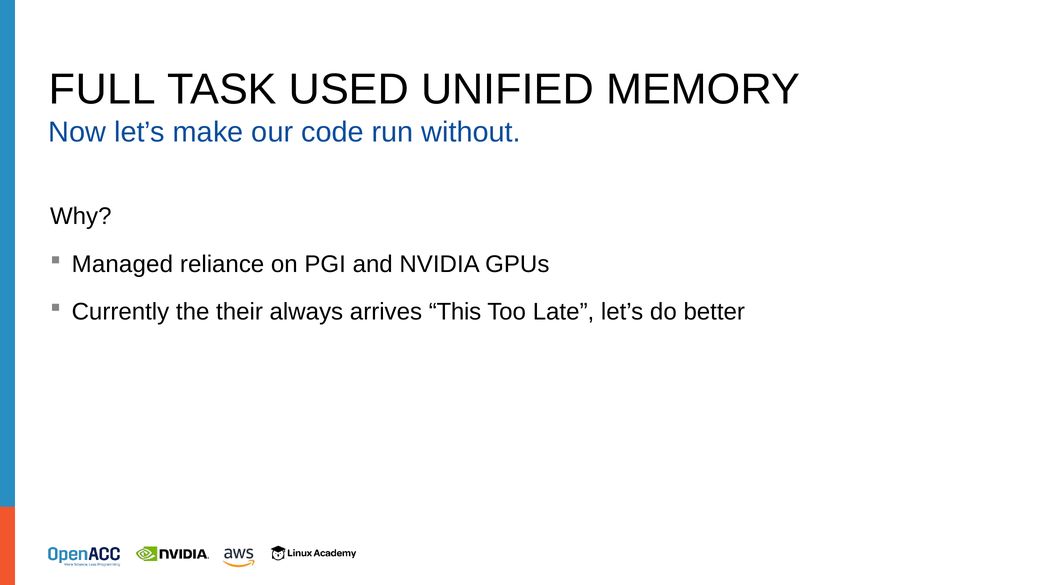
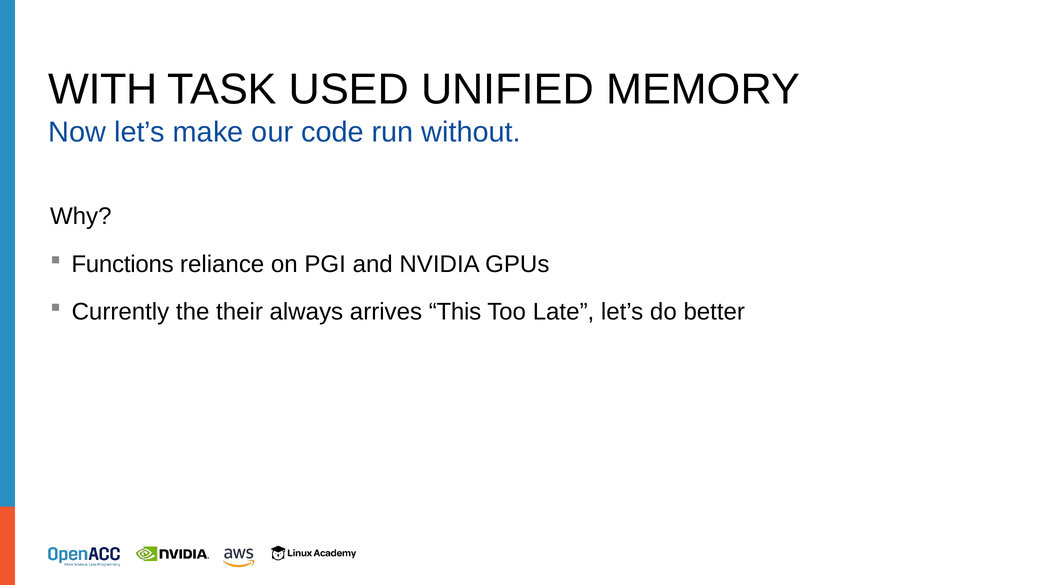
FULL: FULL -> WITH (103, 89)
Managed: Managed -> Functions (123, 264)
